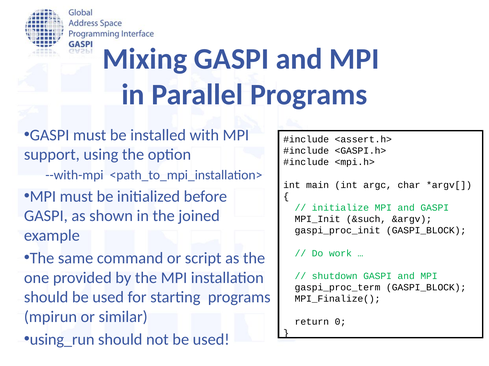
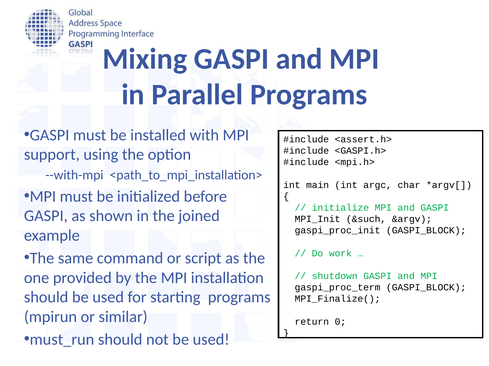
using_run: using_run -> must_run (62, 340)
